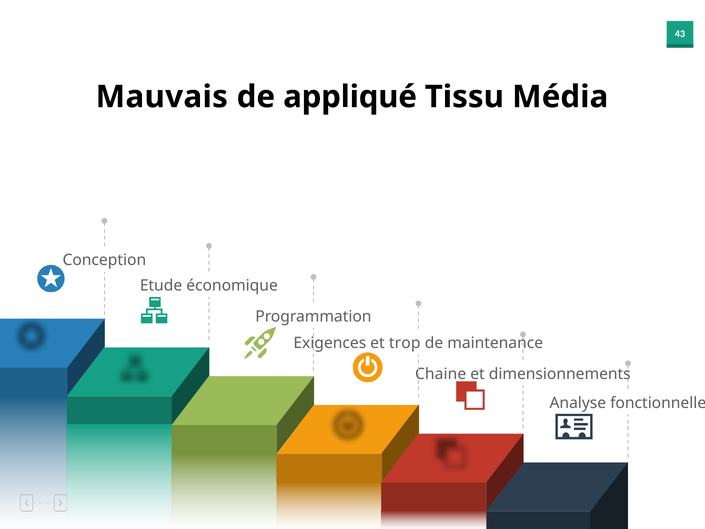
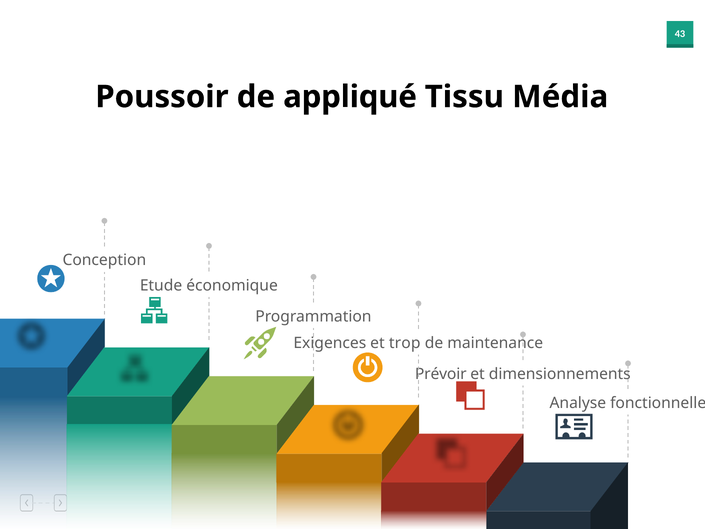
Mauvais: Mauvais -> Poussoir (162, 97)
Chaine: Chaine -> Prévoir (441, 374)
